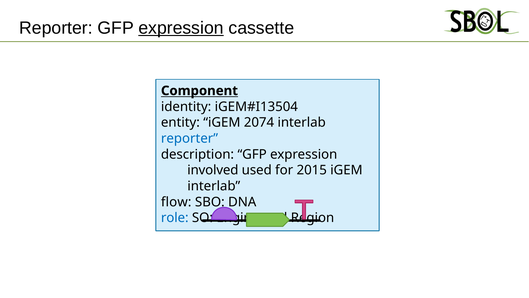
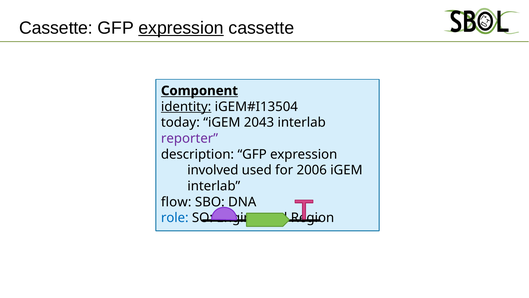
Reporter: Reporter -> Cassette (56, 28)
identity underline: none -> present (186, 107)
entity: entity -> today (180, 122)
2074: 2074 -> 2043 (259, 122)
reporter colour: blue -> purple (190, 138)
2015: 2015 -> 2006 (312, 170)
